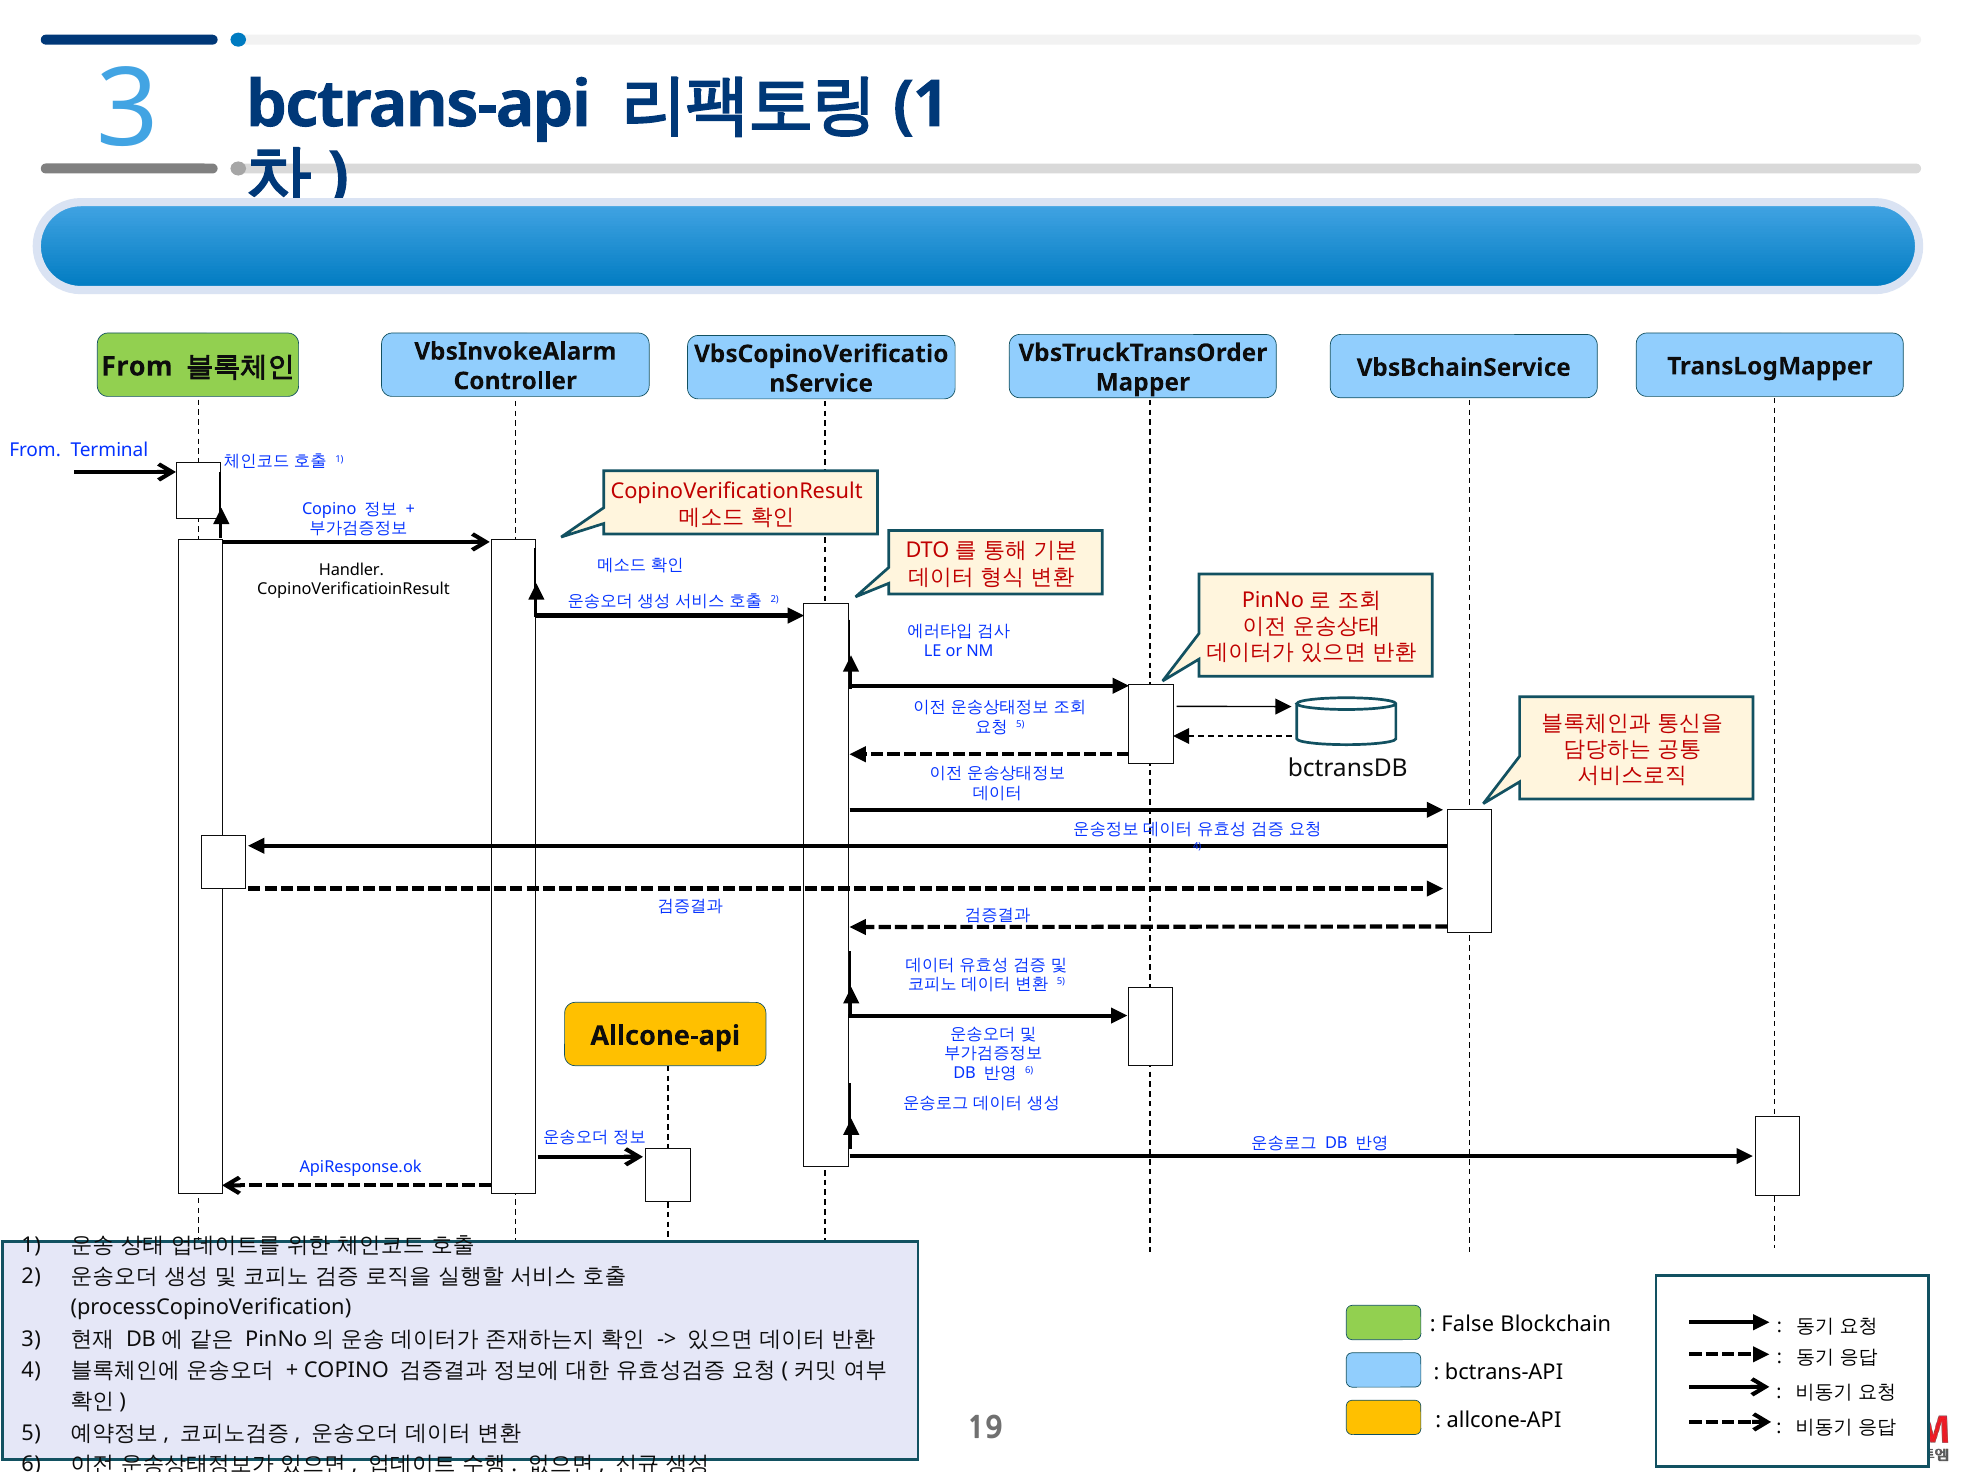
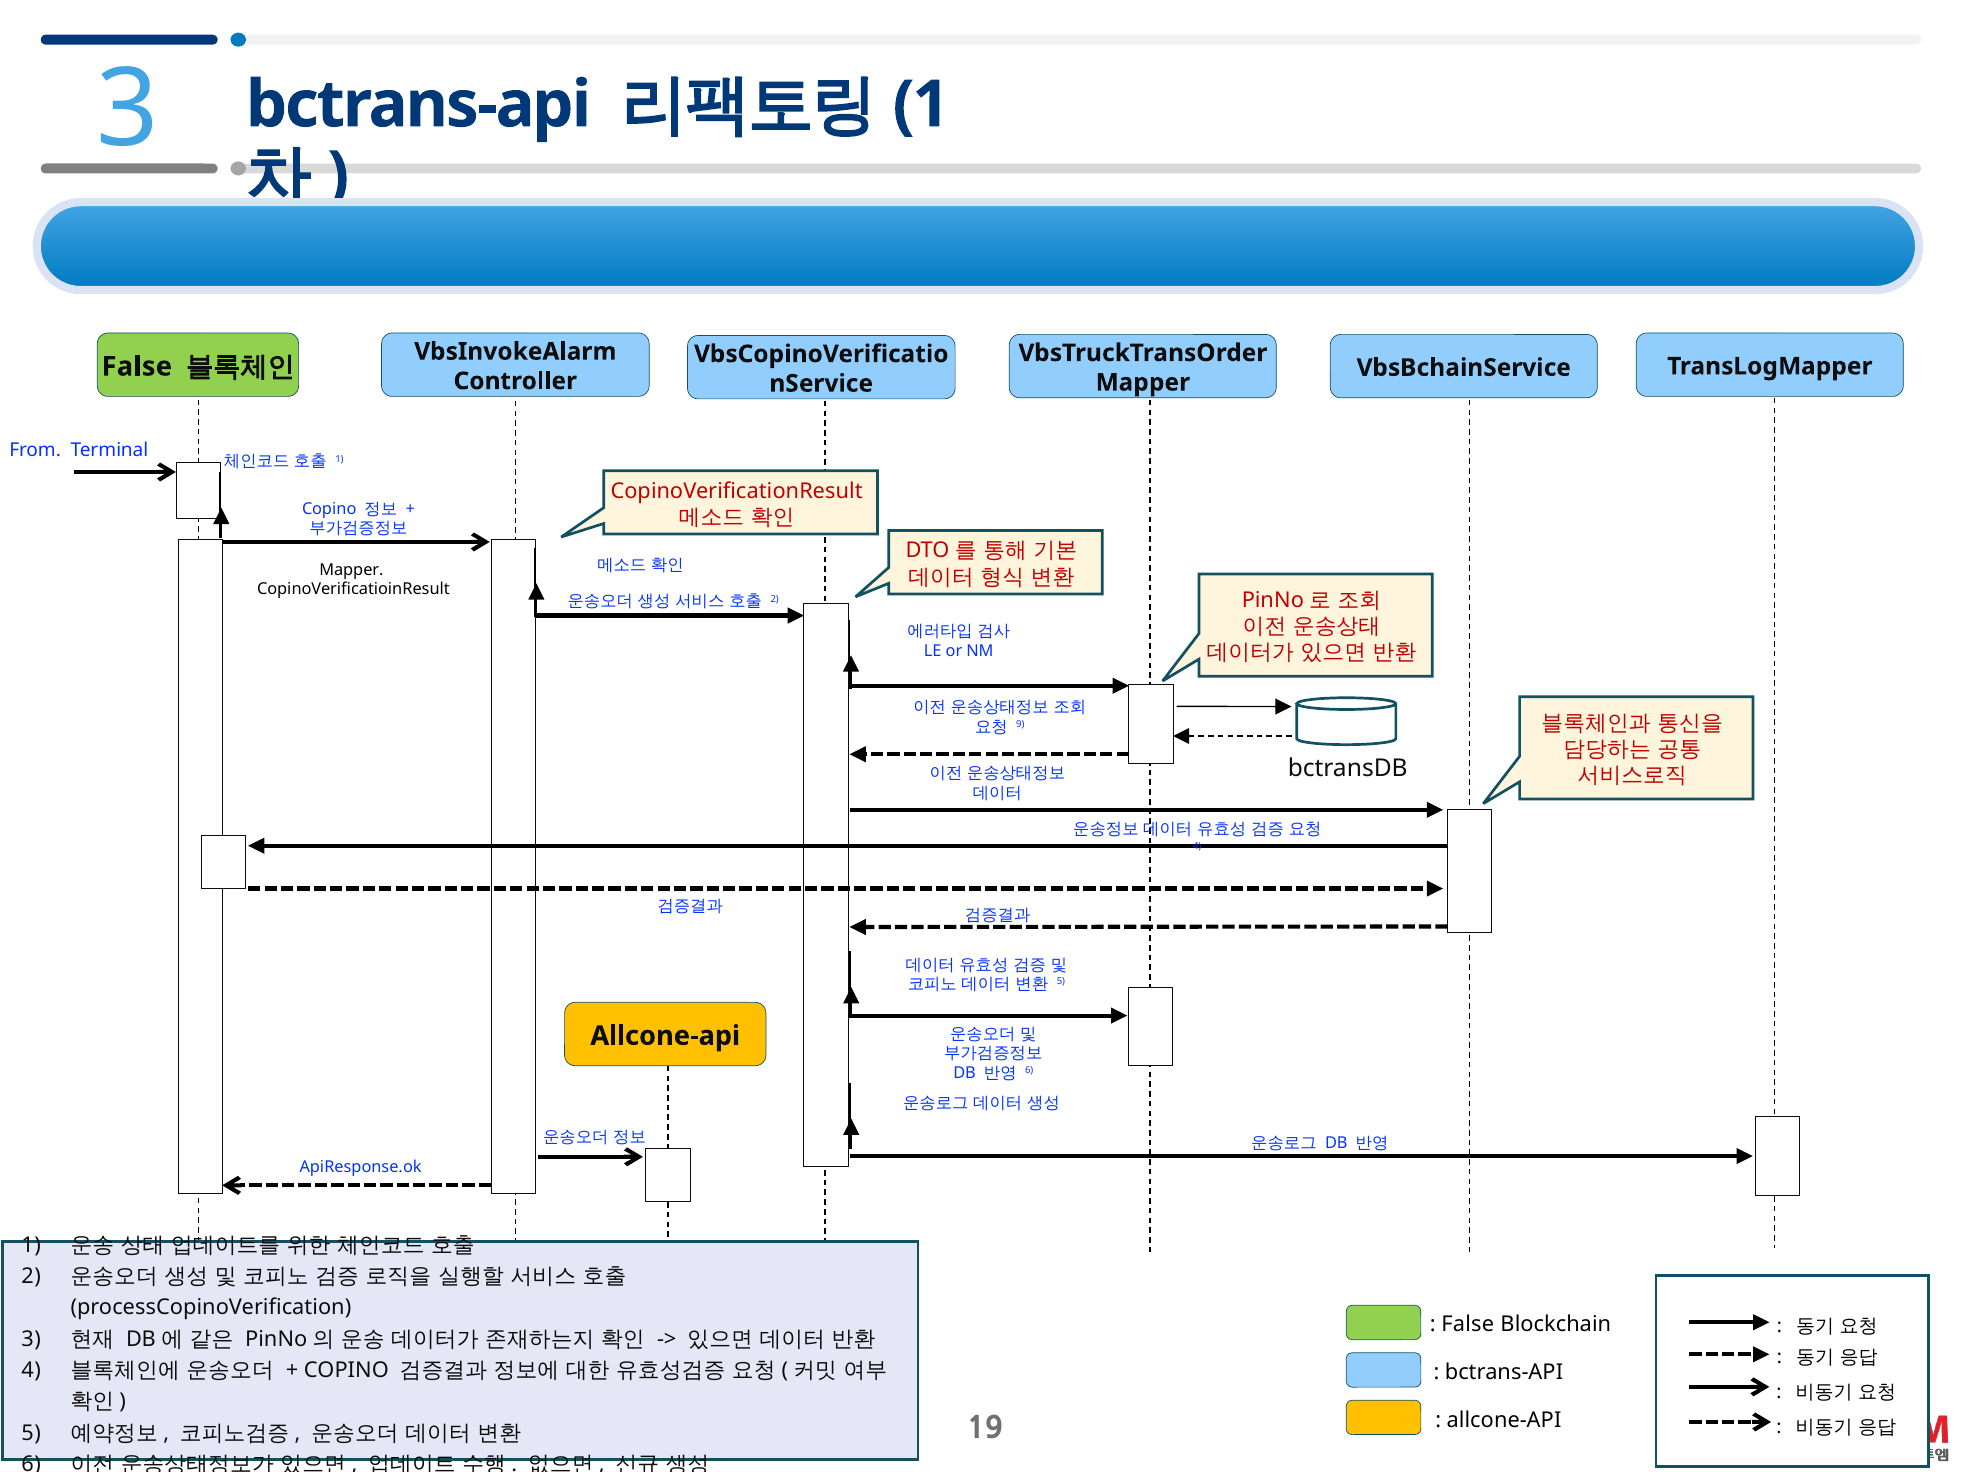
From: From -> False (137, 366)
Handler: Handler -> Mapper (351, 570)
5: 5 -> 9 (1020, 724)
